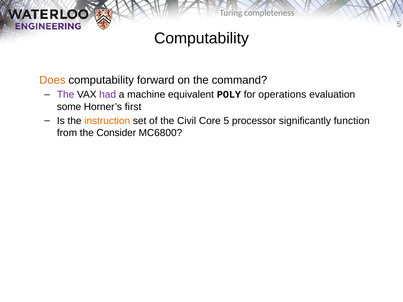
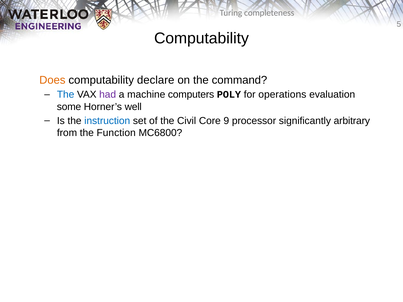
forward: forward -> declare (156, 80)
The colour: purple -> blue (66, 95)
equivalent: equivalent -> computers (191, 95)
first: first -> well (133, 107)
instruction colour: orange -> blue (107, 121)
Core 5: 5 -> 9 (226, 121)
function: function -> arbitrary (352, 121)
Consider: Consider -> Function (116, 133)
